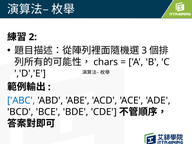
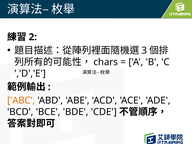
ABC colour: blue -> orange (21, 100)
